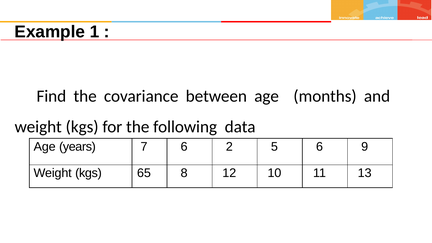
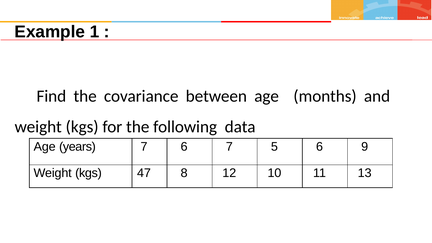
6 2: 2 -> 7 (229, 147)
65: 65 -> 47 (144, 173)
